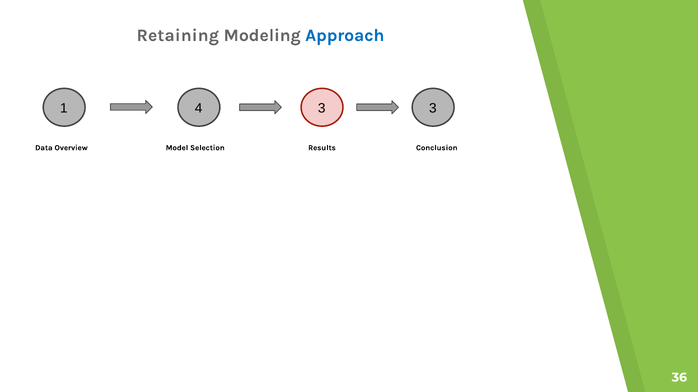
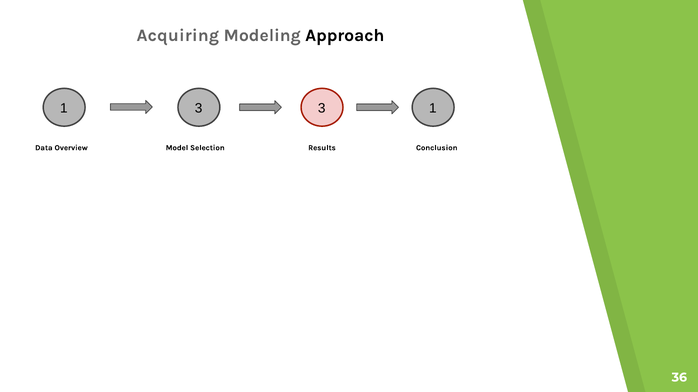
Retaining: Retaining -> Acquiring (178, 35)
Approach colour: blue -> black (345, 35)
1 4: 4 -> 3 (199, 108)
3 3: 3 -> 1 (433, 108)
